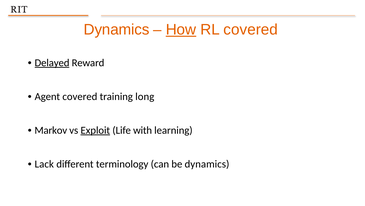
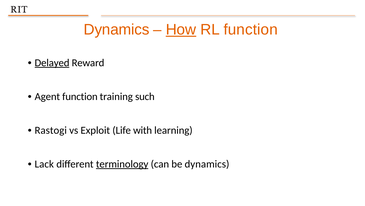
RL covered: covered -> function (251, 30)
Agent covered: covered -> function (80, 96)
long: long -> such (145, 96)
Markov: Markov -> Rastogi (51, 130)
Exploit underline: present -> none (95, 130)
terminology underline: none -> present (122, 164)
